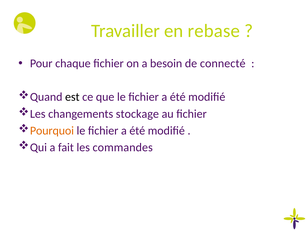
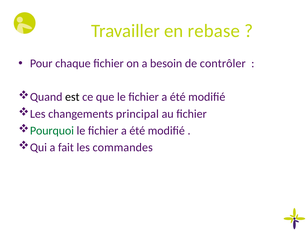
connecté: connecté -> contrôler (223, 63)
stockage: stockage -> principal (137, 113)
Pourquoi colour: orange -> green (52, 130)
